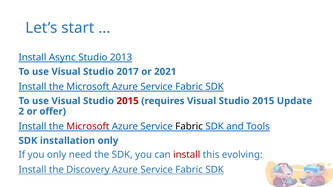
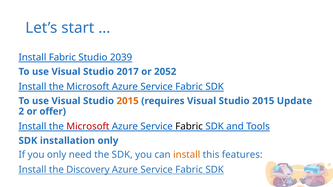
Install Async: Async -> Fabric (62, 58)
2013: 2013 -> 2039 (121, 58)
2021: 2021 -> 2052 (165, 72)
2015 colour: red -> orange (128, 101)
install colour: red -> orange (187, 155)
evolving: evolving -> features (242, 155)
